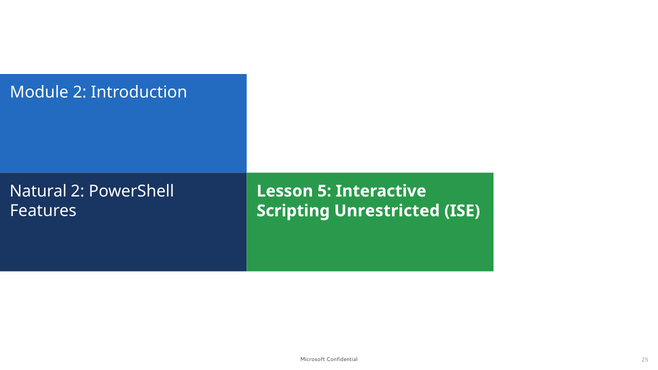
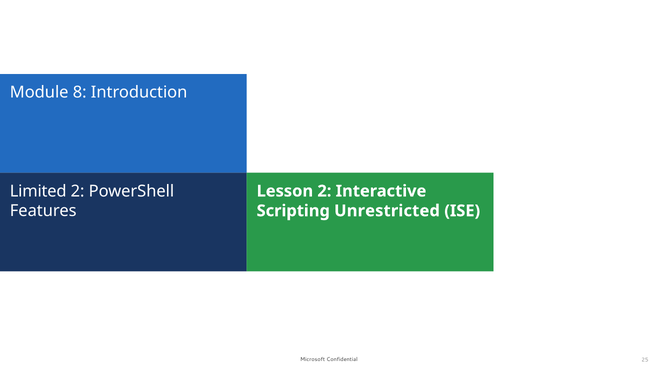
Module 2: 2 -> 8 (80, 92)
Natural: Natural -> Limited (38, 191)
Lesson 5: 5 -> 2 (324, 191)
